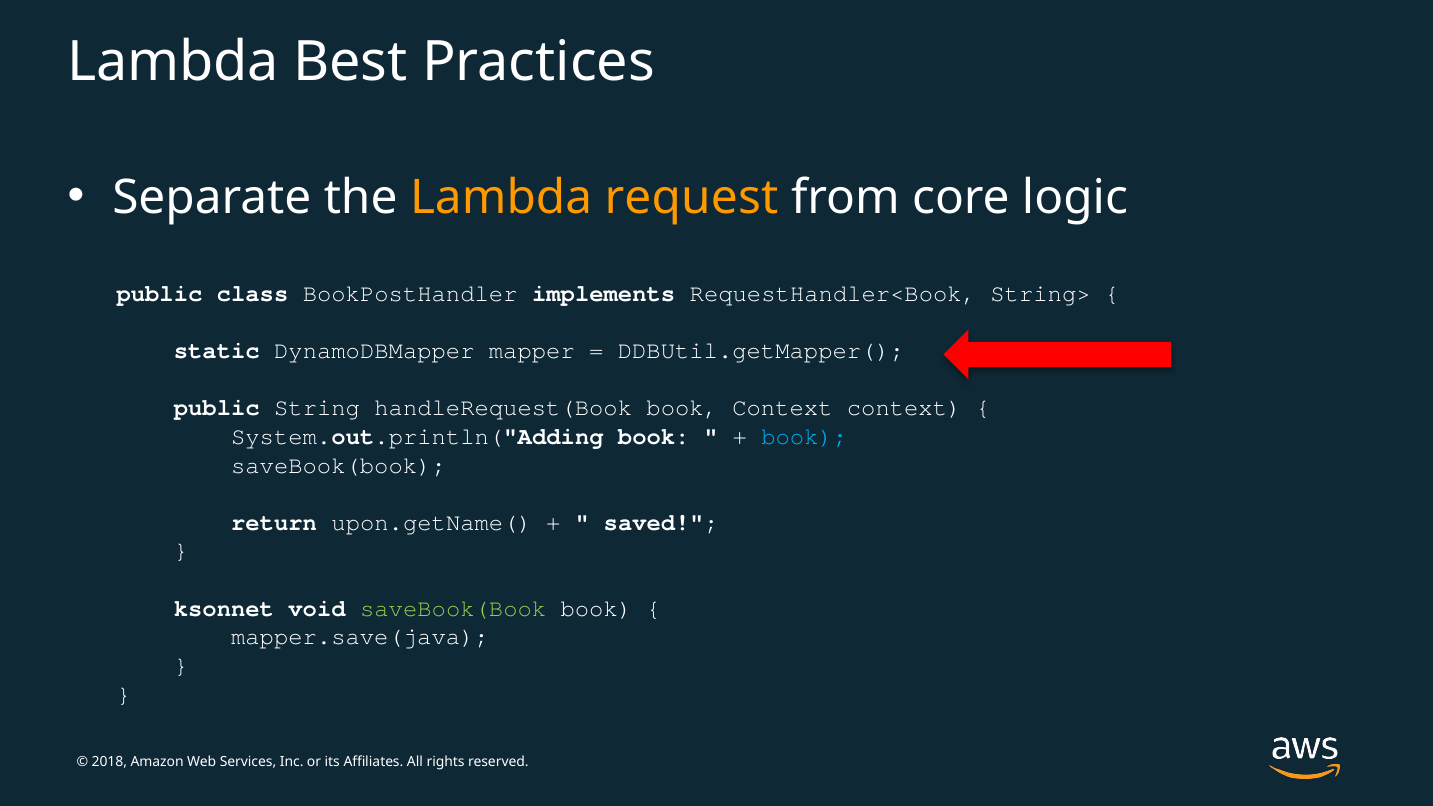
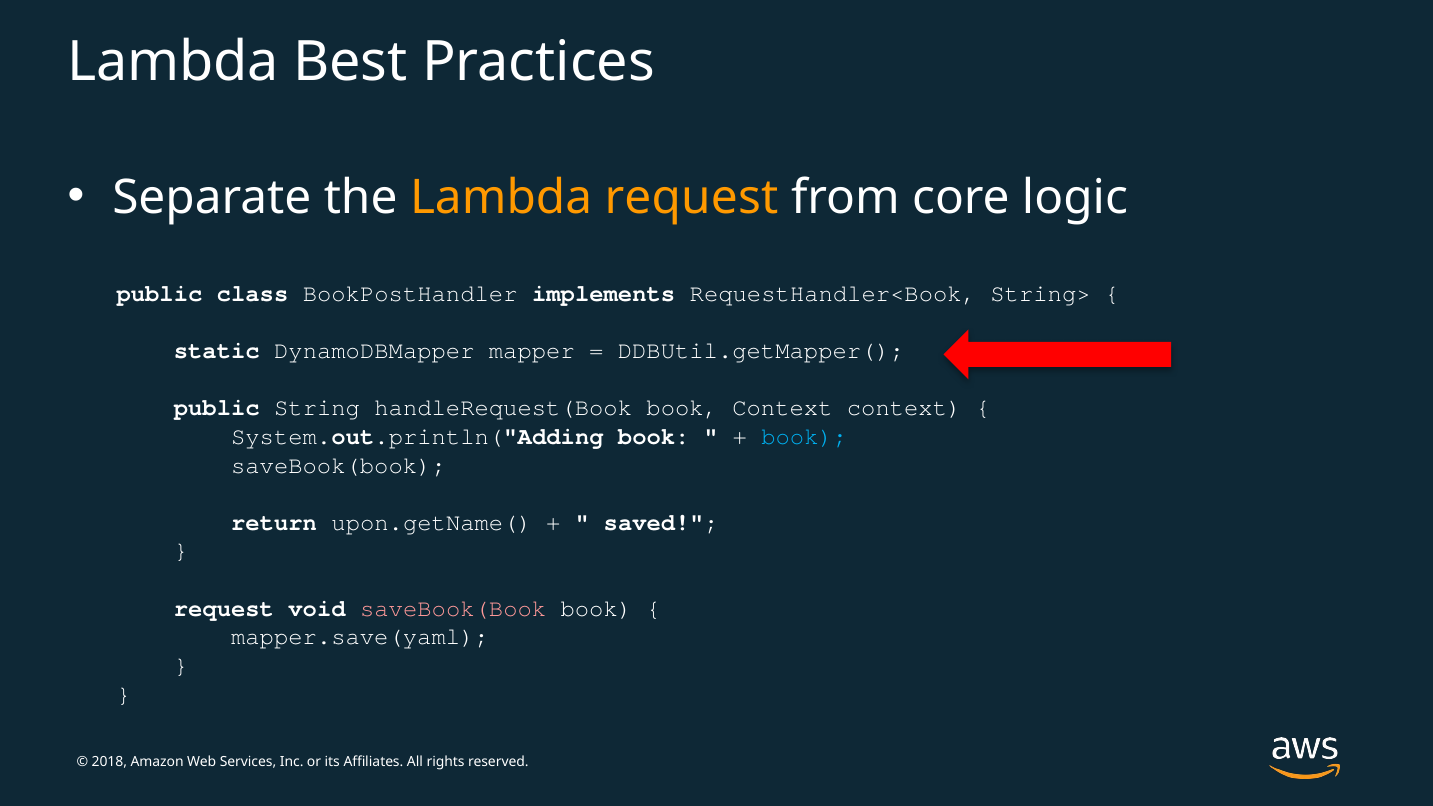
ksonnet: ksonnet -> request (224, 608)
saveBook(Book colour: light green -> pink (453, 608)
mapper.save(java: mapper.save(java -> mapper.save(yaml (360, 637)
